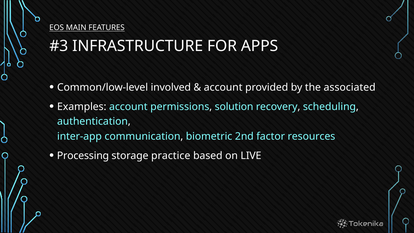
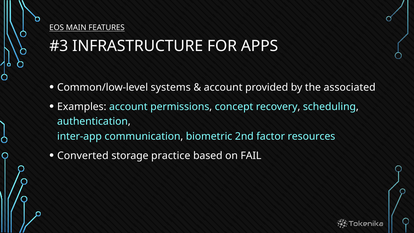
involved: involved -> systems (171, 87)
solution: solution -> concept (234, 107)
Processing: Processing -> Converted (83, 156)
LIVE: LIVE -> FAIL (251, 156)
